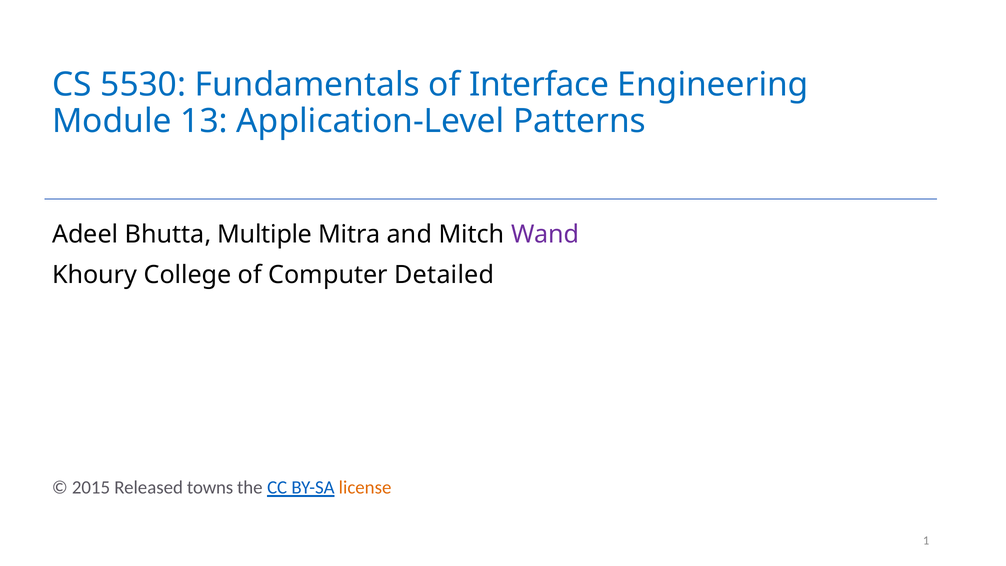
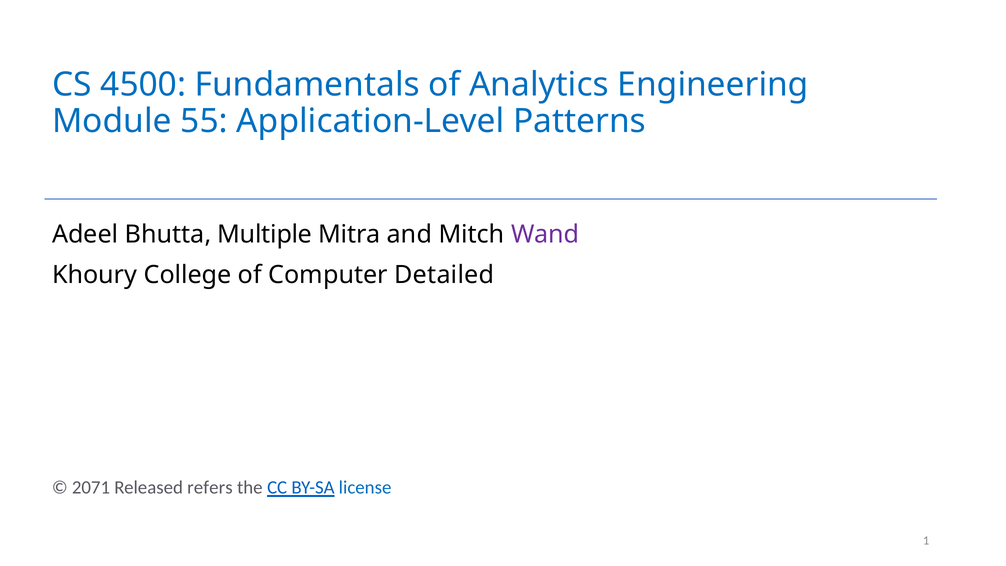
5530: 5530 -> 4500 (143, 85)
Interface: Interface -> Analytics (539, 85)
13: 13 -> 55 (204, 121)
2015: 2015 -> 2071 (91, 487)
towns: towns -> refers (210, 487)
license colour: orange -> blue (365, 487)
